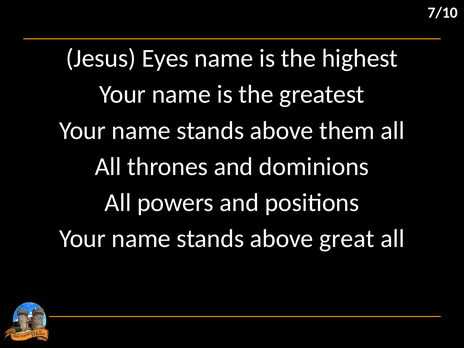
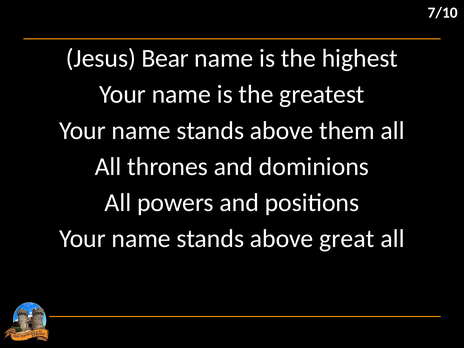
Eyes: Eyes -> Bear (165, 58)
